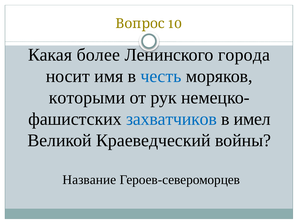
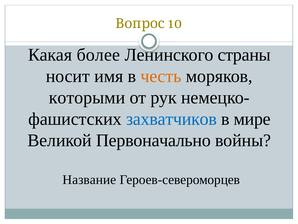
города: города -> страны (244, 55)
честь colour: blue -> orange (161, 76)
имел: имел -> мире (252, 119)
Краеведческий: Краеведческий -> Первоначально (153, 140)
